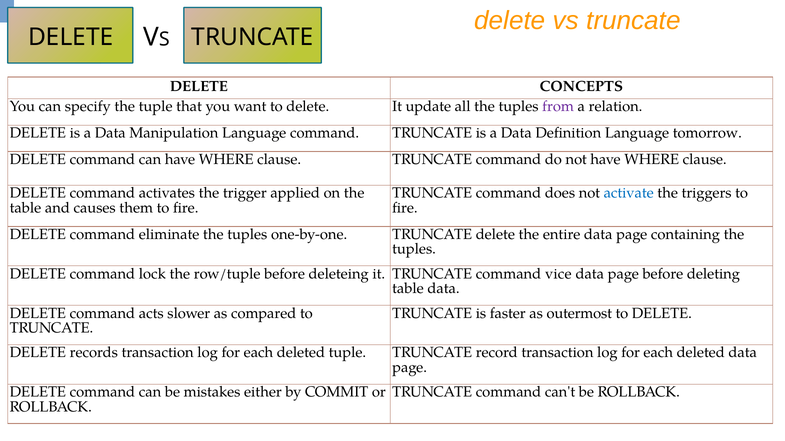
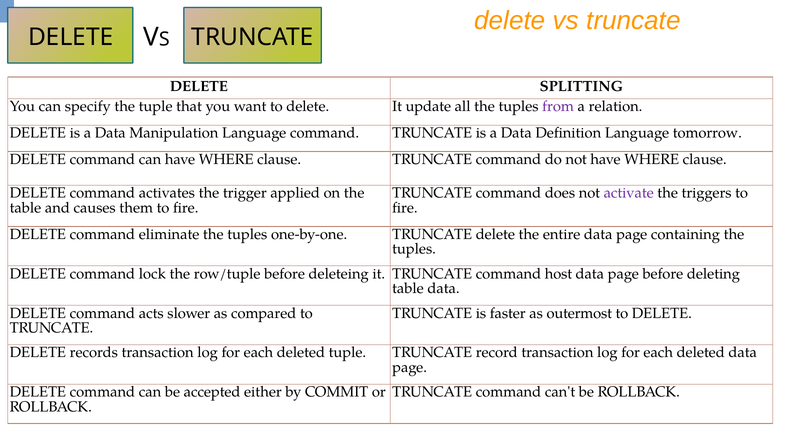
CONCEPTS: CONCEPTS -> SPLITTING (581, 86)
activate colour: blue -> purple (629, 193)
vice: vice -> host (558, 274)
mistakes: mistakes -> accepted (212, 393)
